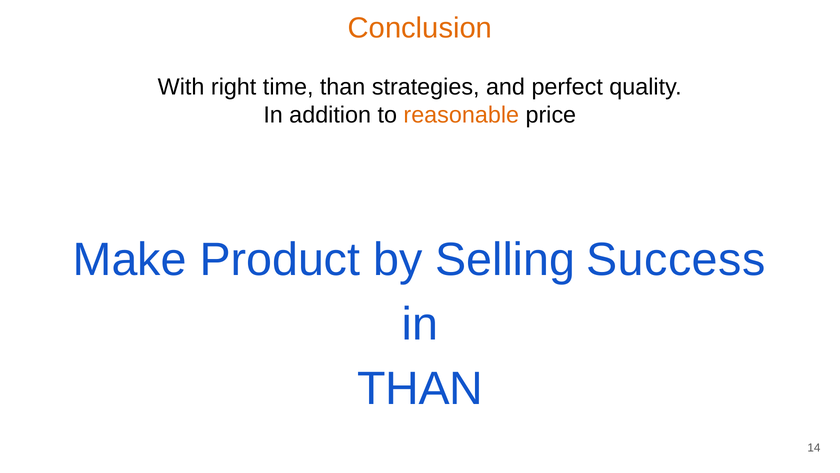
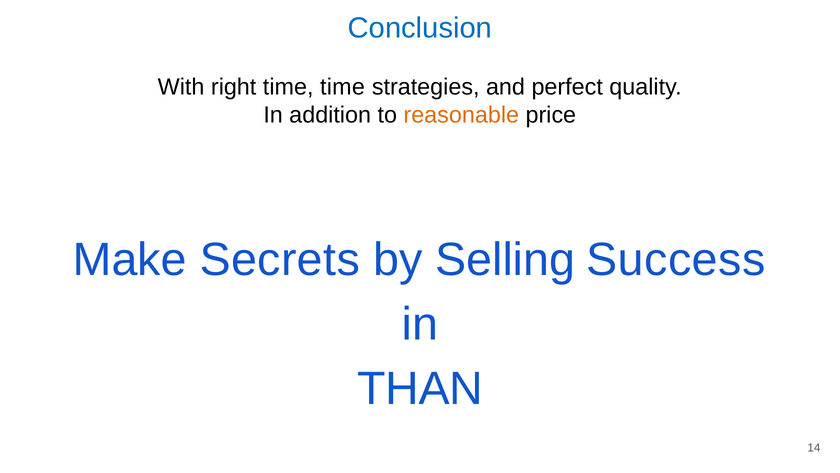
Conclusion colour: orange -> blue (420, 28)
time than: than -> time (343, 87)
Product: Product -> Secrets (280, 260)
